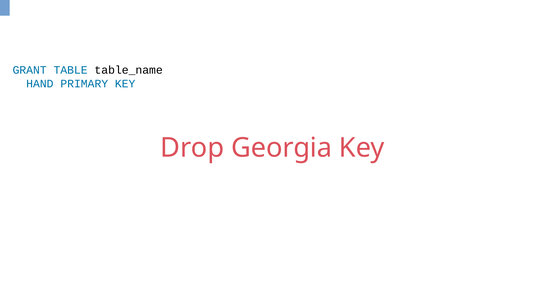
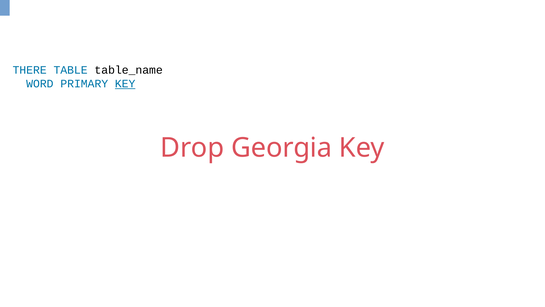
GRANT: GRANT -> THERE (30, 70)
HAND: HAND -> WORD (40, 84)
KEY underline: none -> present (125, 84)
